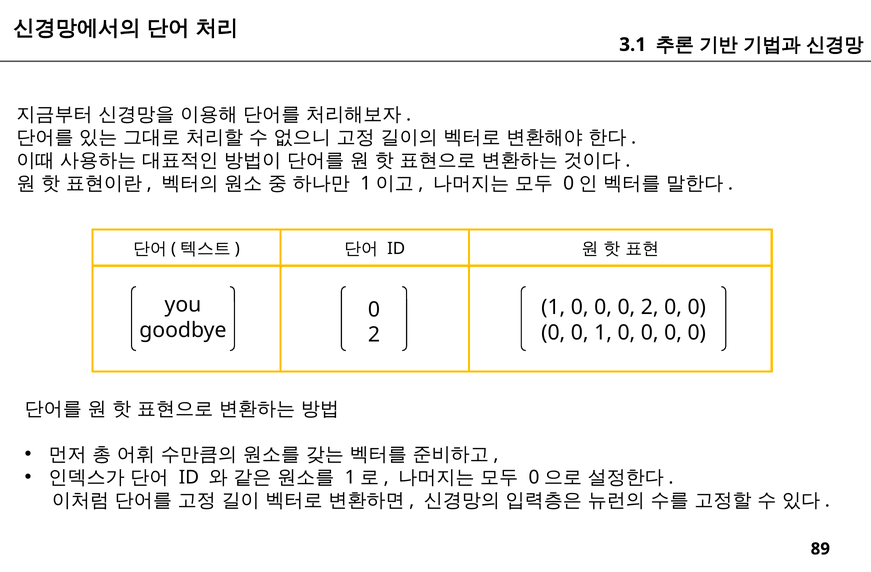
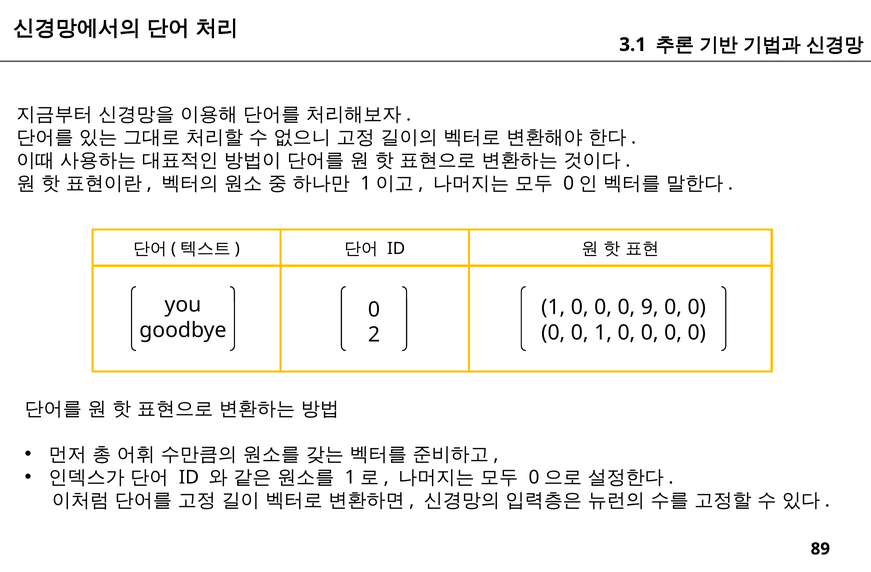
0 0 2: 2 -> 9 (650, 307)
